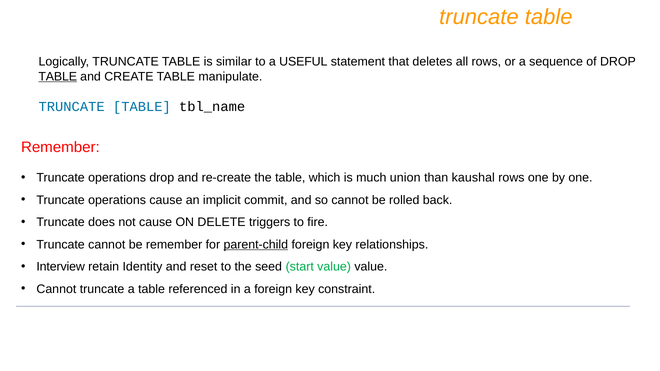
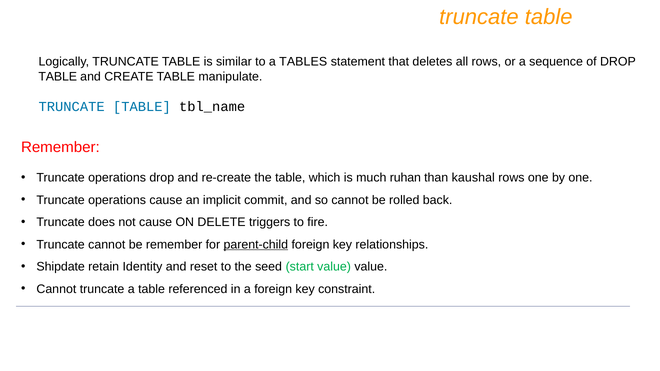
USEFUL: USEFUL -> TABLES (303, 62)
TABLE underline: present -> none (58, 76)
union: union -> ruhan (405, 178)
Interview: Interview -> Shipdate (61, 267)
